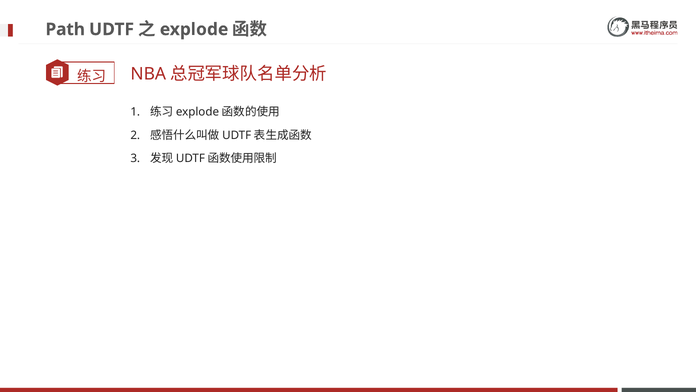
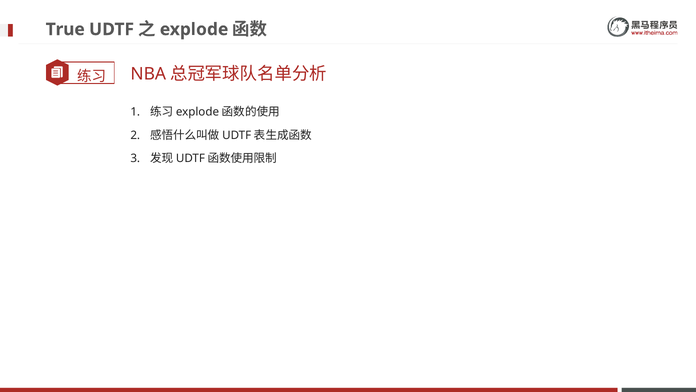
Path: Path -> True (65, 29)
